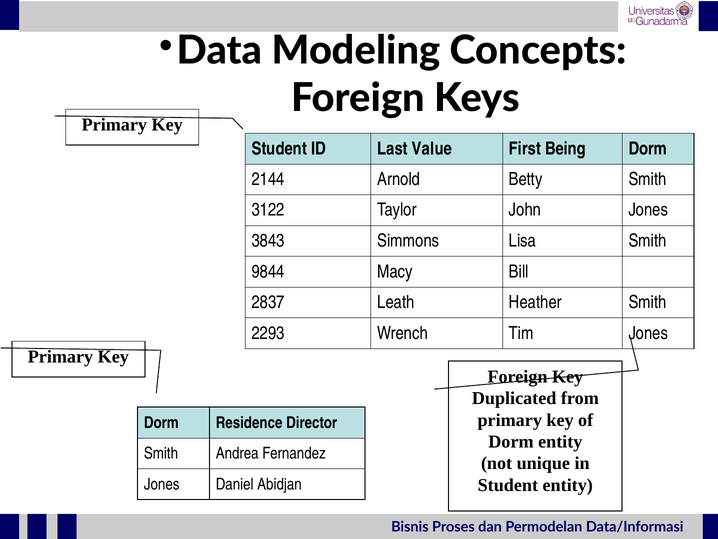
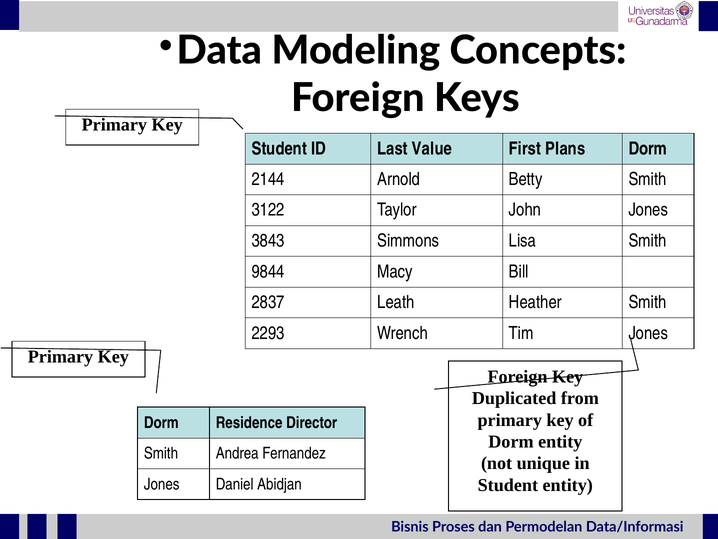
Being: Being -> Plans (565, 149)
